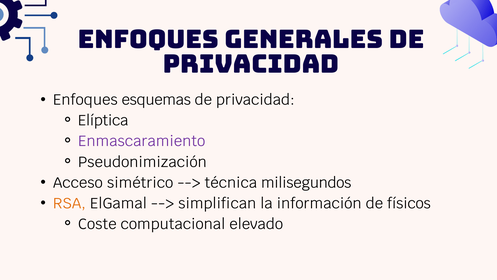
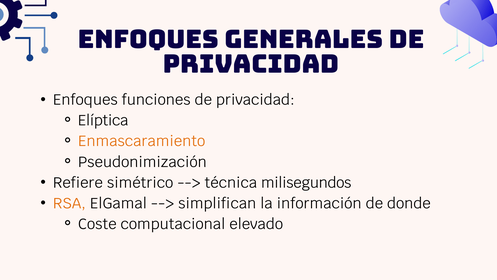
esquemas: esquemas -> funciones (156, 100)
Enmascaramiento colour: purple -> orange (142, 141)
Acceso: Acceso -> Refiere (78, 183)
físicos: físicos -> donde (409, 203)
